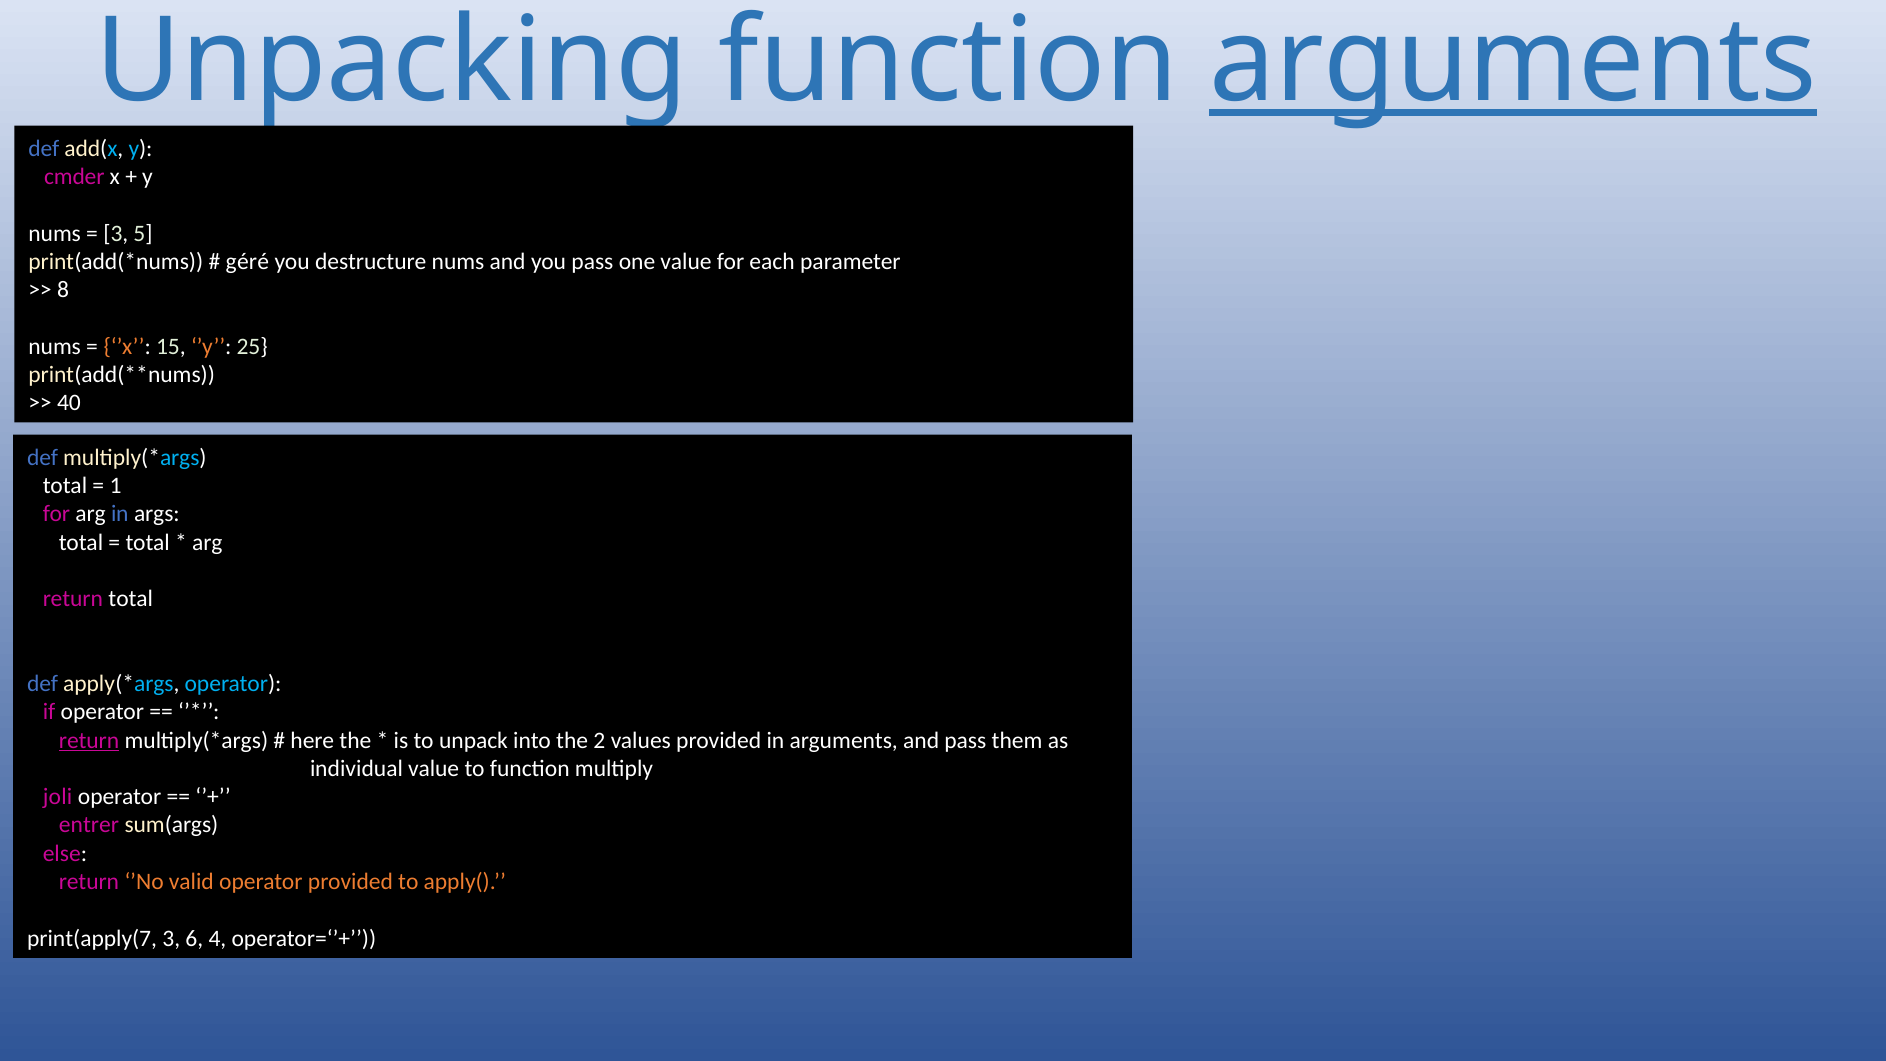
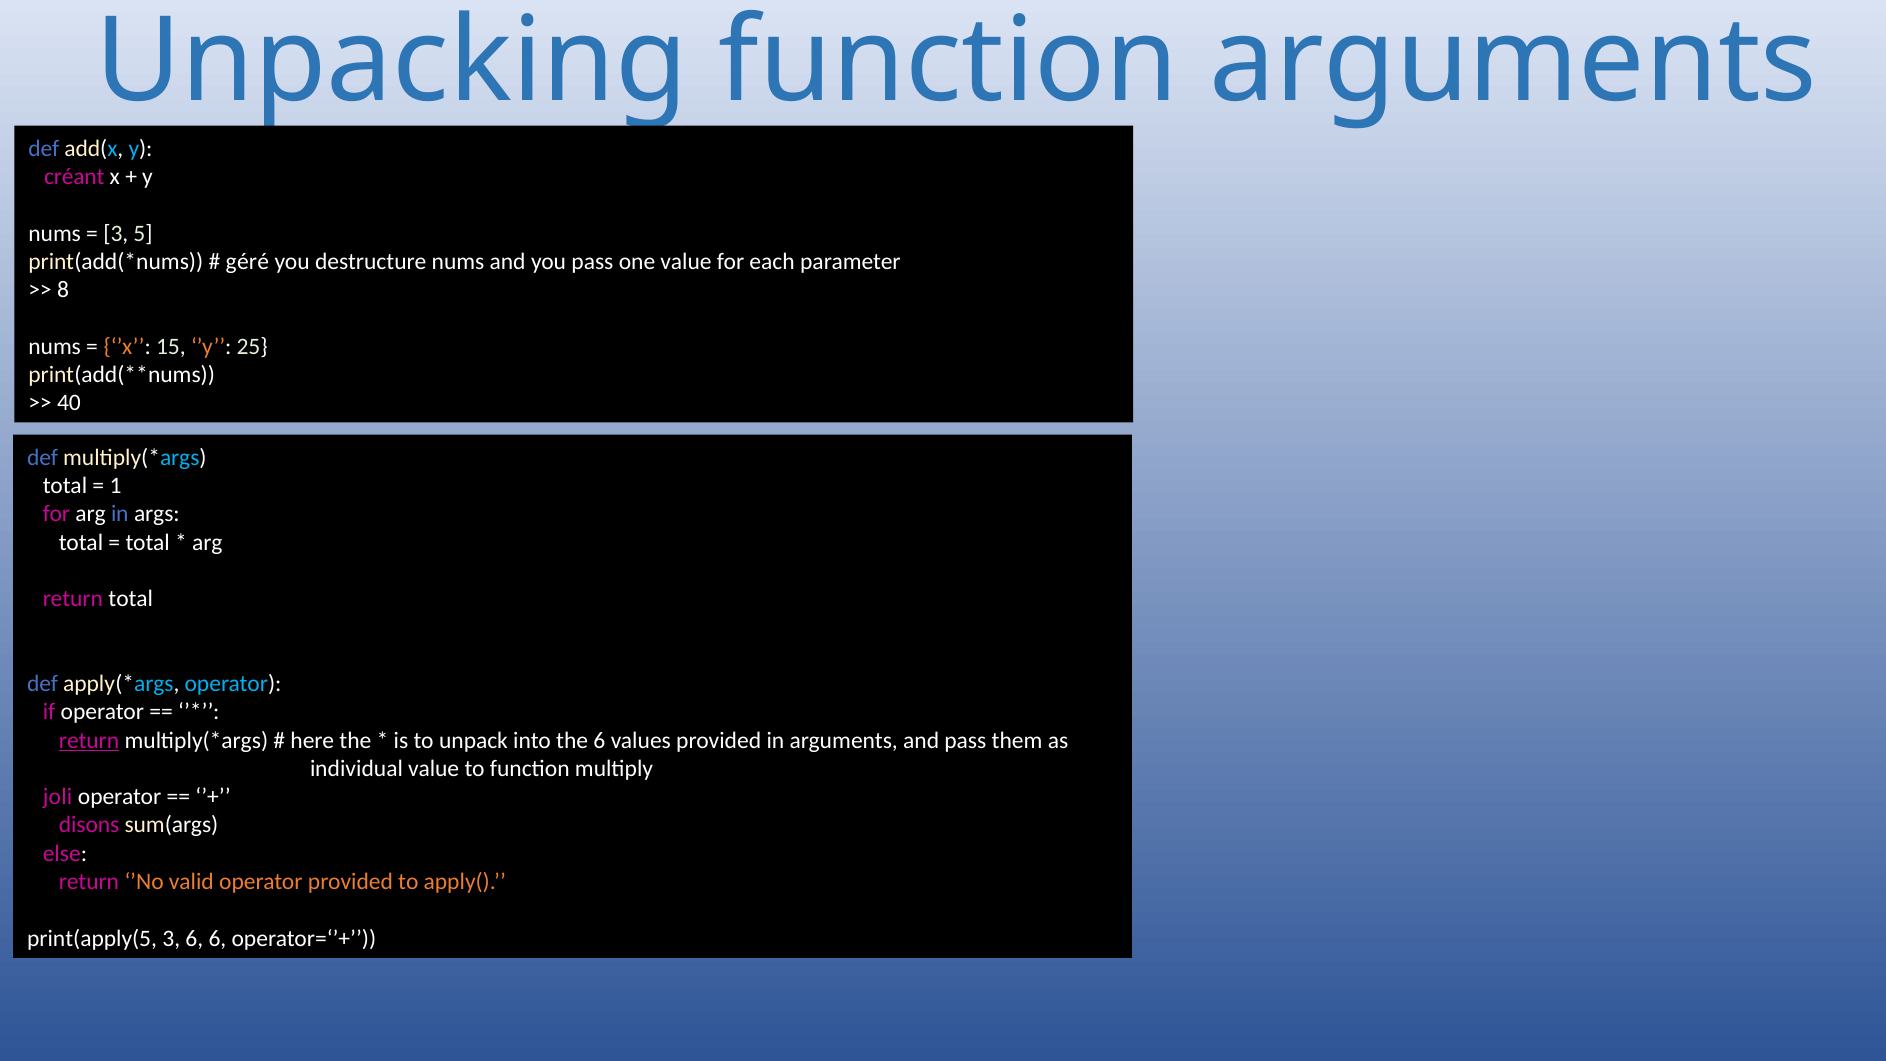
arguments underline: present -> none (1513, 62)
cmder: cmder -> créant (74, 177)
the 2: 2 -> 6 (599, 740)
entrer: entrer -> disons (89, 825)
print(apply(7: print(apply(7 -> print(apply(5 (92, 938)
6 4: 4 -> 6 (217, 938)
